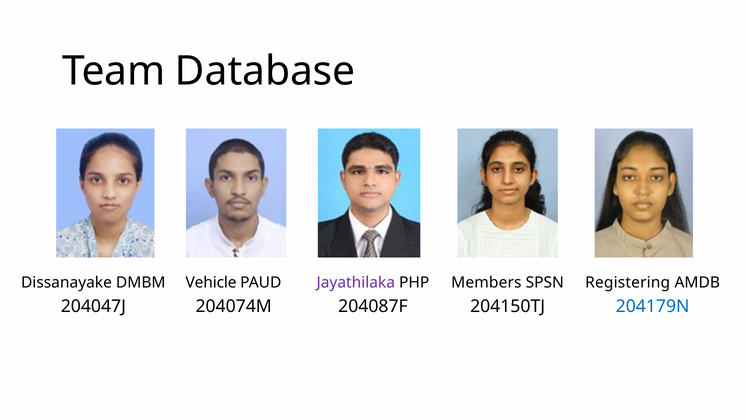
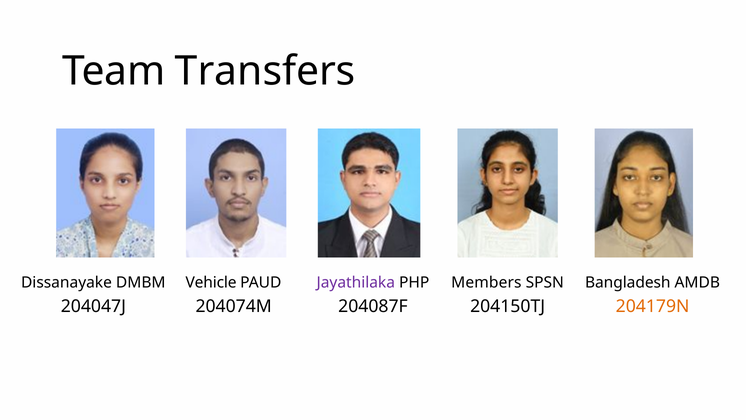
Database: Database -> Transfers (265, 71)
Registering: Registering -> Bangladesh (628, 283)
204179N colour: blue -> orange (653, 306)
